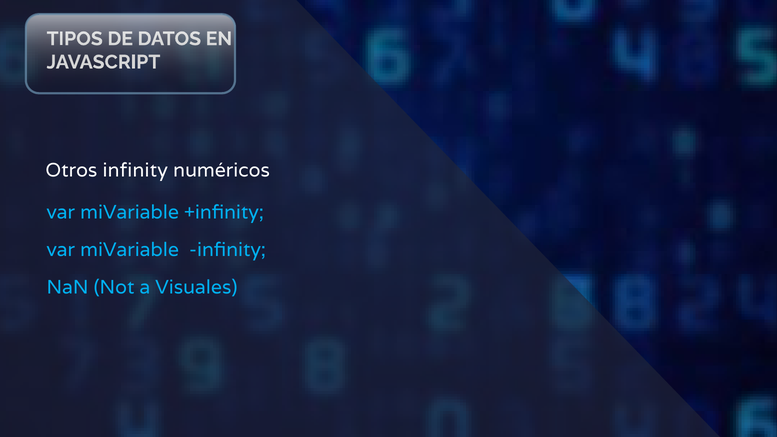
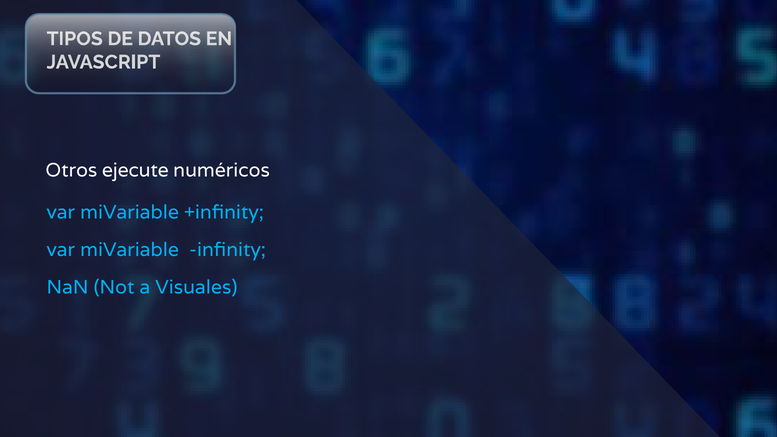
Otros infinity: infinity -> ejecute (135, 171)
